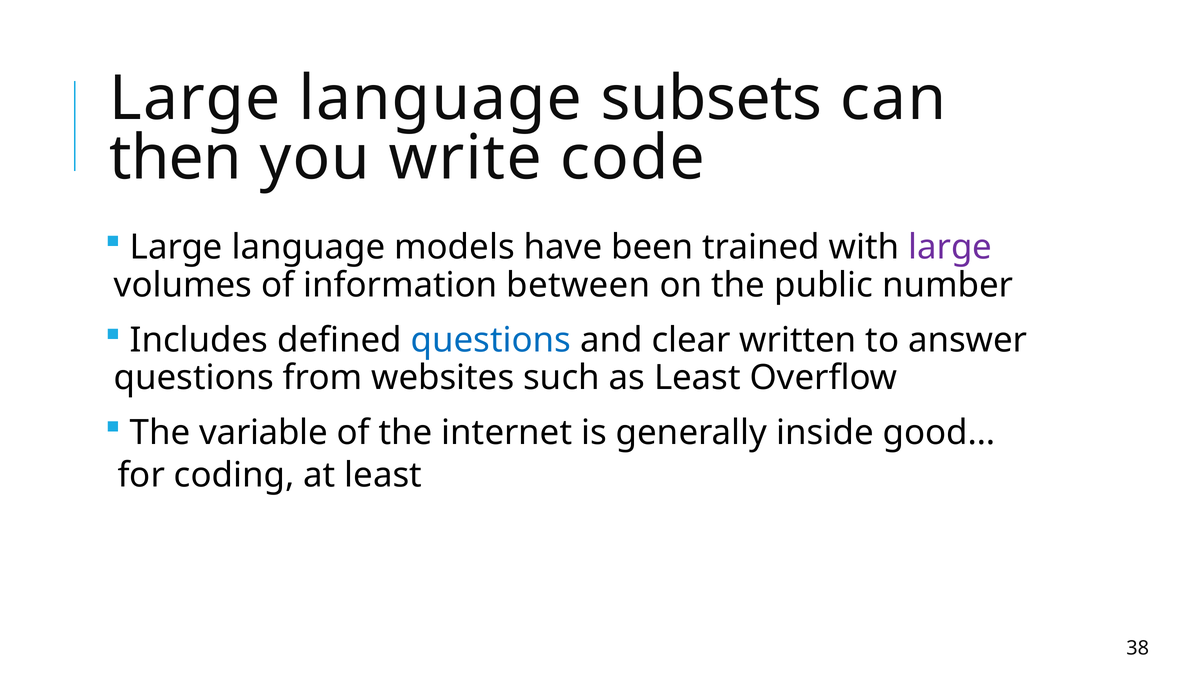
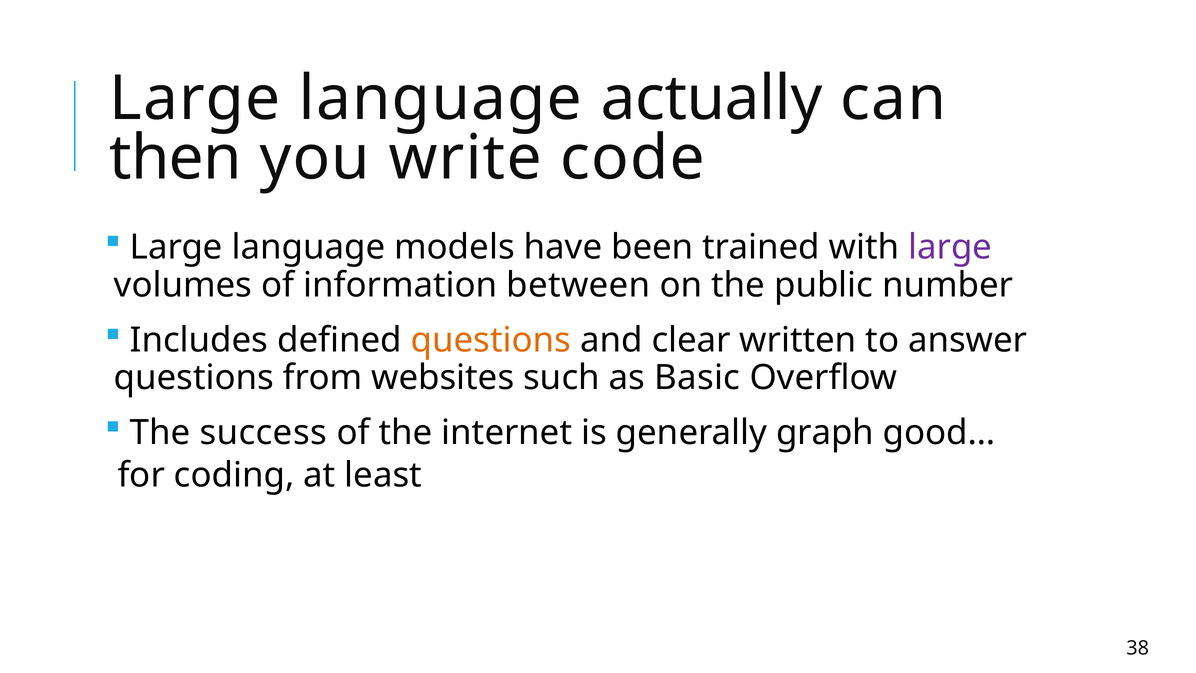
subsets: subsets -> actually (711, 98)
questions colour: blue -> orange (491, 340)
as Least: Least -> Basic (697, 378)
variable: variable -> success (263, 433)
inside: inside -> graph (825, 433)
